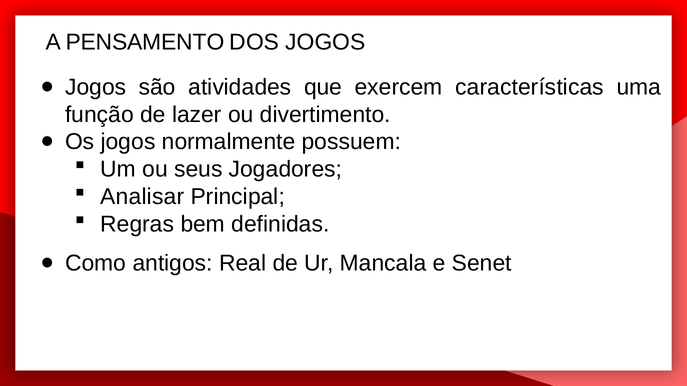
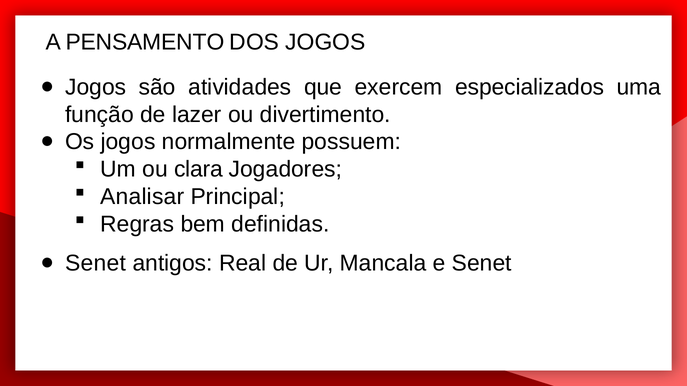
características: características -> especializados (530, 87)
seus: seus -> clara (198, 170)
Como: Como -> Senet (96, 263)
